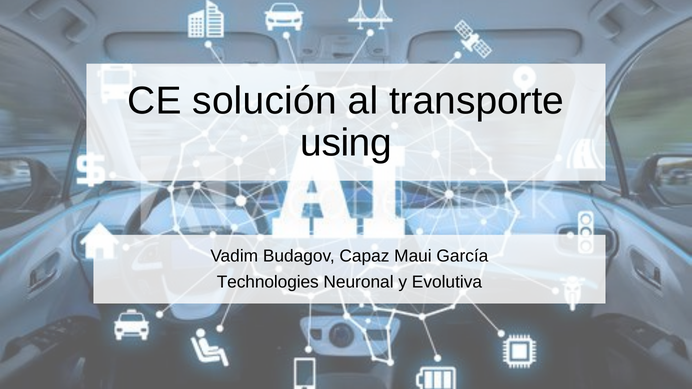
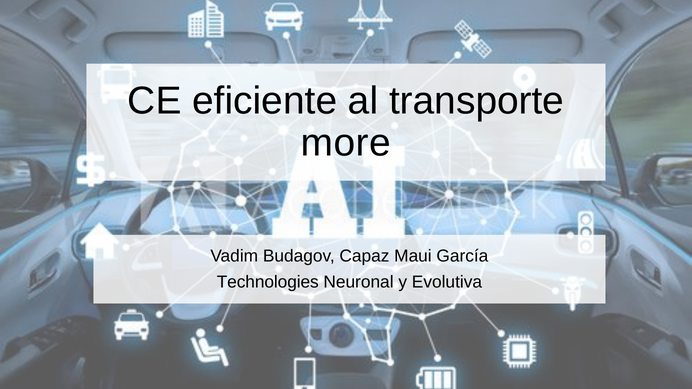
solución: solución -> eficiente (265, 101)
using: using -> more (346, 143)
